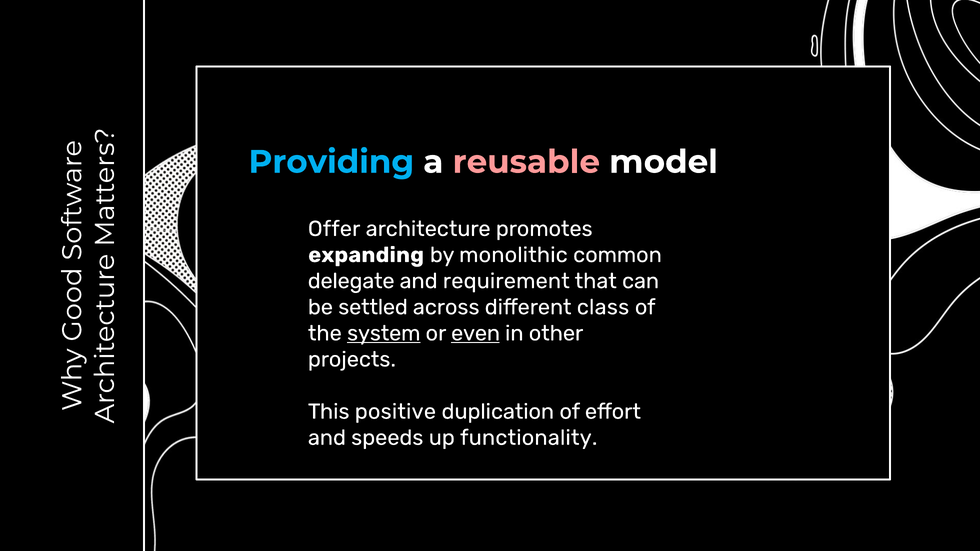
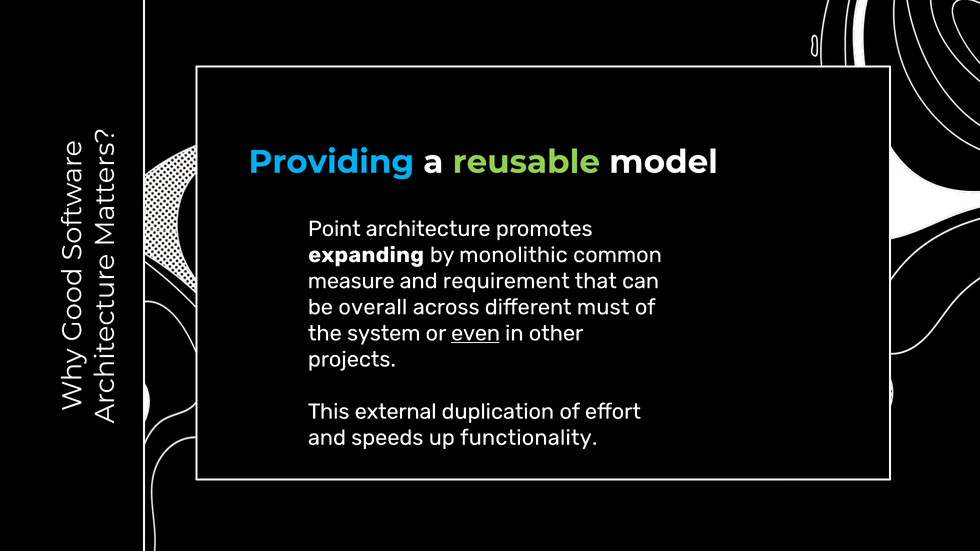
reusable colour: pink -> light green (526, 162)
Offer: Offer -> Point (334, 229)
delegate: delegate -> measure (351, 281)
settled: settled -> overall (373, 307)
class: class -> must (603, 307)
system underline: present -> none (384, 333)
positive: positive -> external (396, 412)
